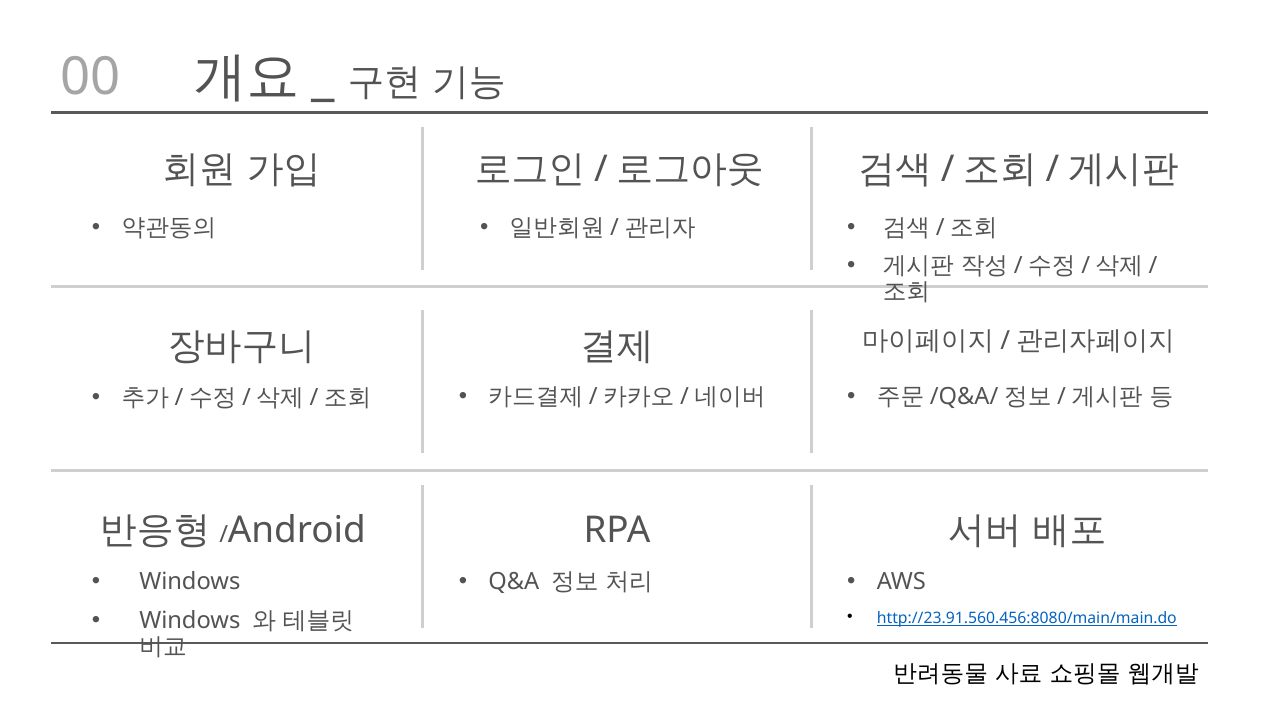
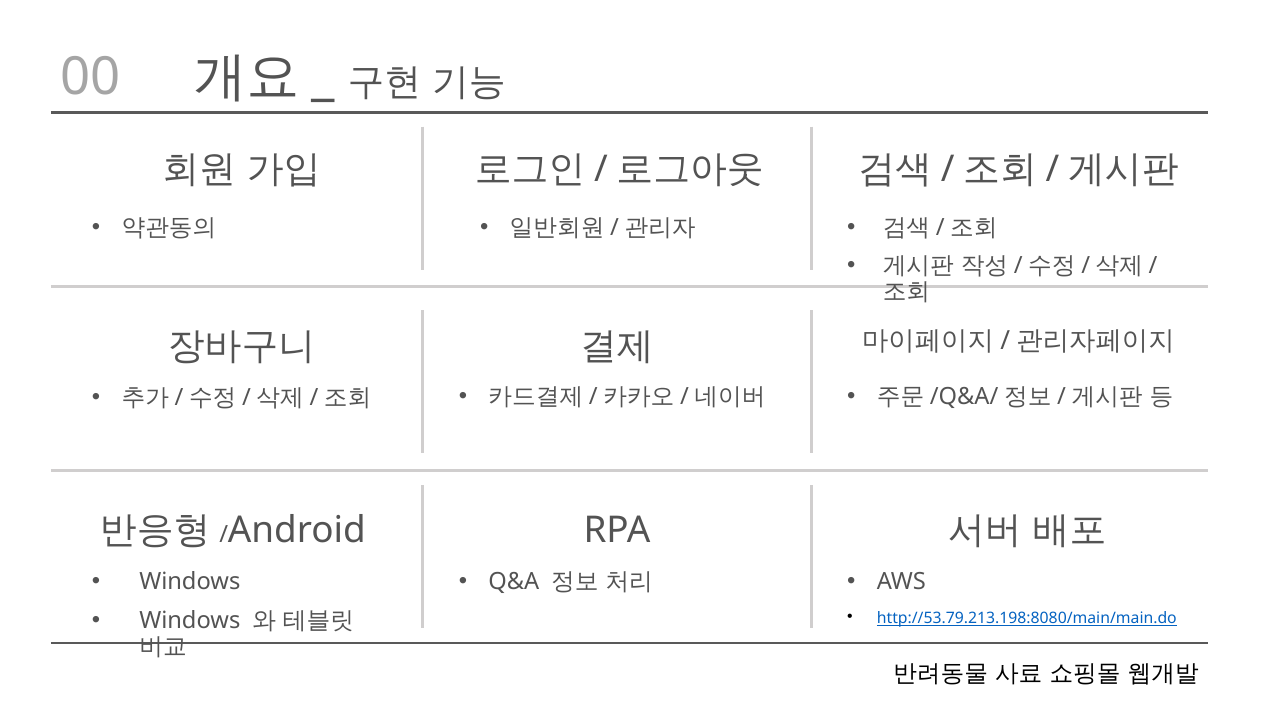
http://23.91.560.456:8080/main/main.do: http://23.91.560.456:8080/main/main.do -> http://53.79.213.198:8080/main/main.do (1027, 618)
